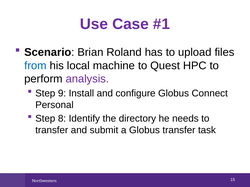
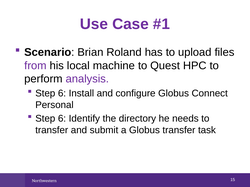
from colour: blue -> purple (35, 66)
9: 9 -> 6 (62, 93)
8: 8 -> 6 (62, 119)
